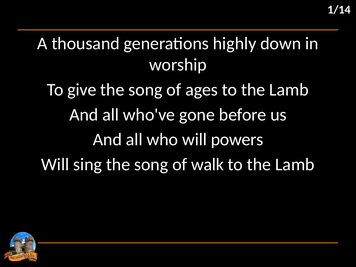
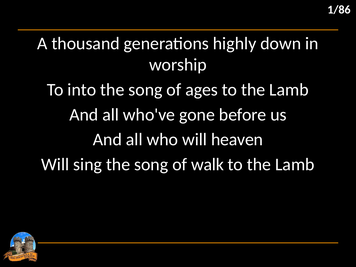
1/14: 1/14 -> 1/86 (339, 10)
give: give -> into (82, 90)
powers: powers -> heaven (237, 140)
